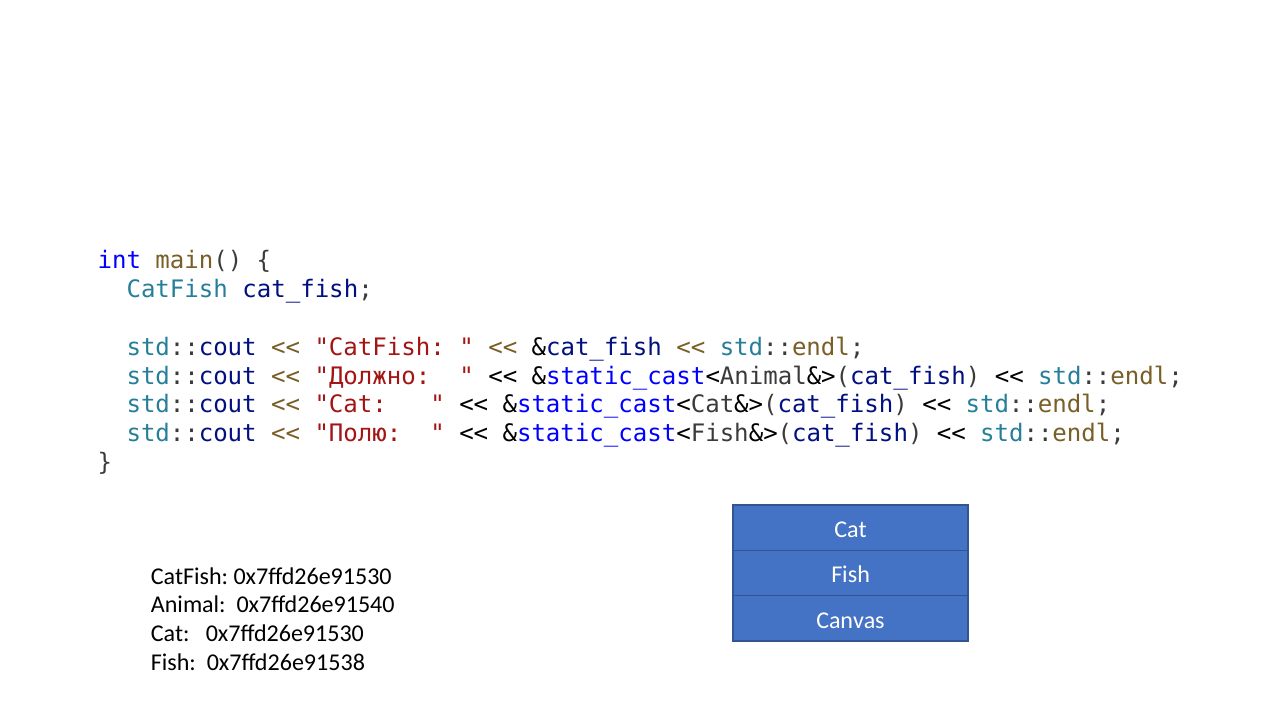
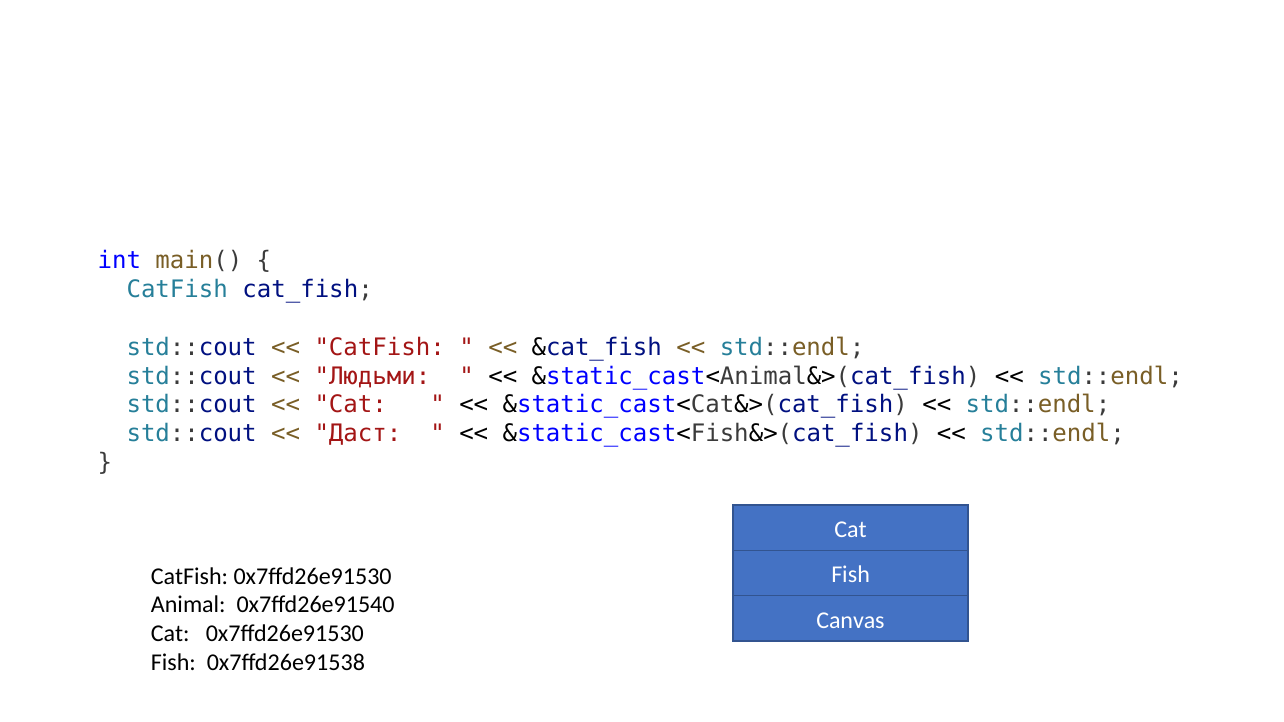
Должно: Должно -> Людьми (372, 376)
Полю: Полю -> Даст (358, 434)
